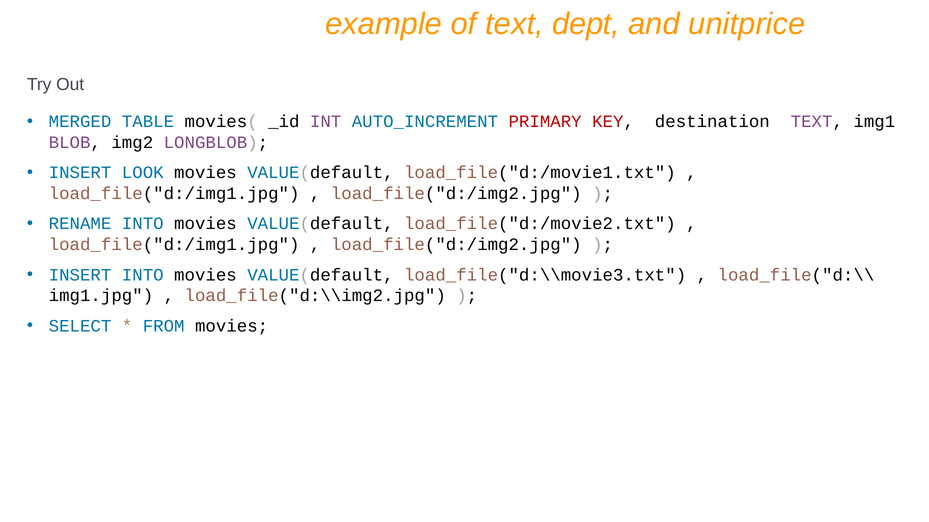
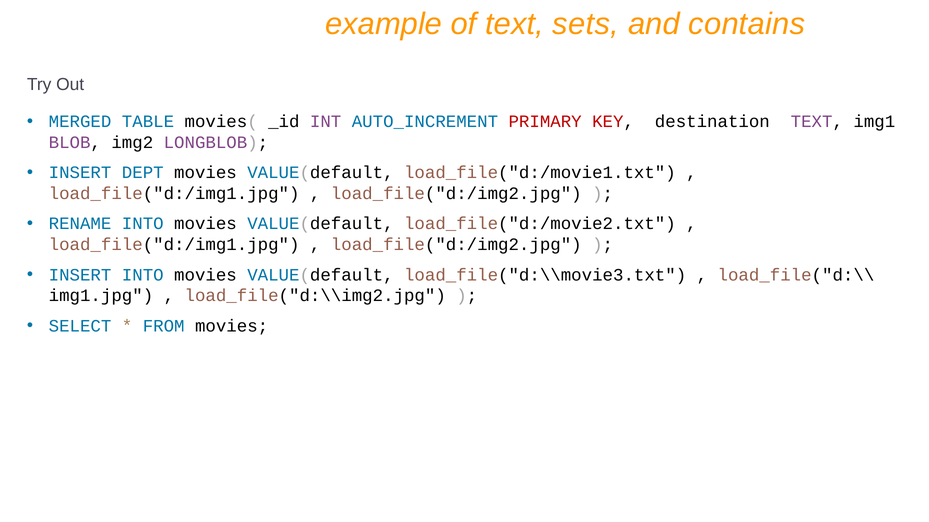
dept: dept -> sets (586, 24)
unitprice: unitprice -> contains (747, 24)
LOOK: LOOK -> DEPT (143, 173)
